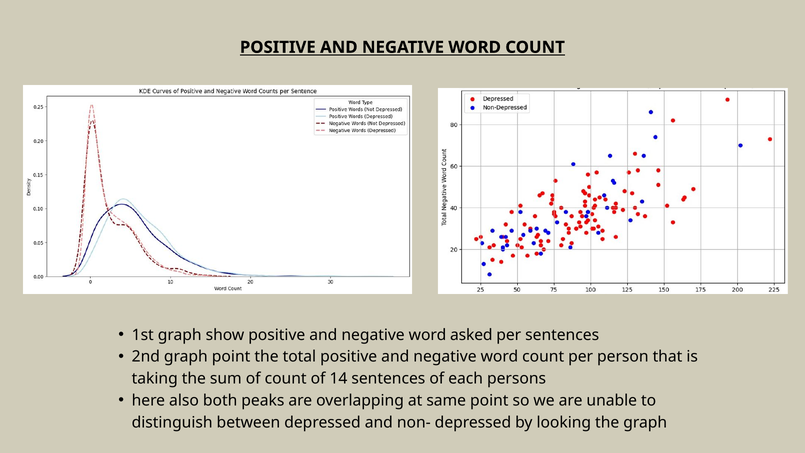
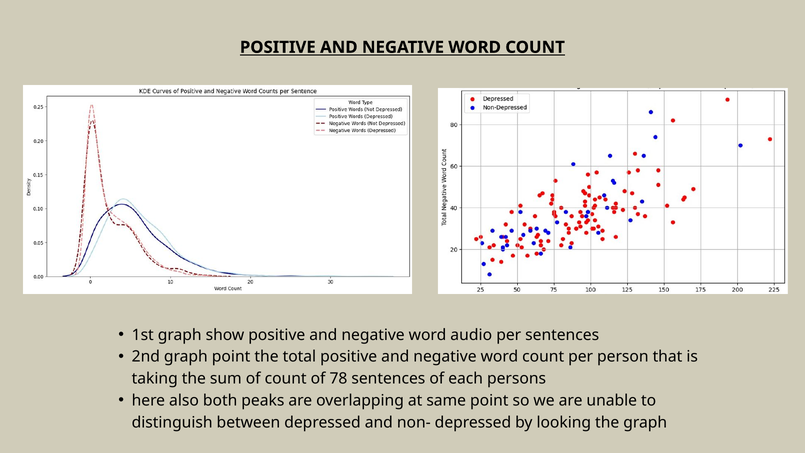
asked: asked -> audio (471, 335)
14: 14 -> 78 (338, 379)
